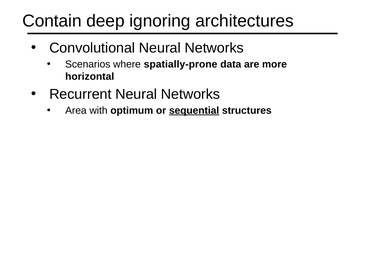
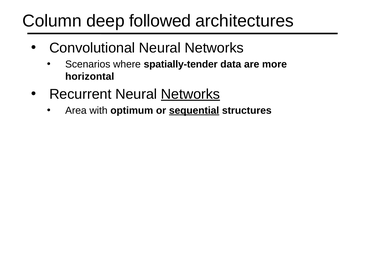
Contain: Contain -> Column (52, 21)
ignoring: ignoring -> followed (160, 21)
spatially-prone: spatially-prone -> spatially-tender (181, 64)
Networks underline: none -> present (191, 94)
